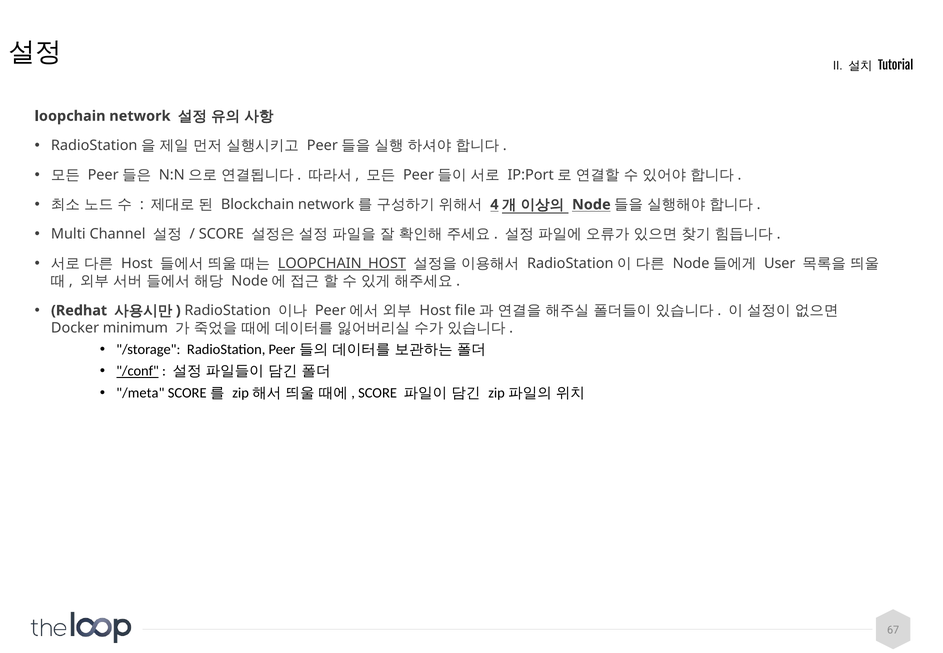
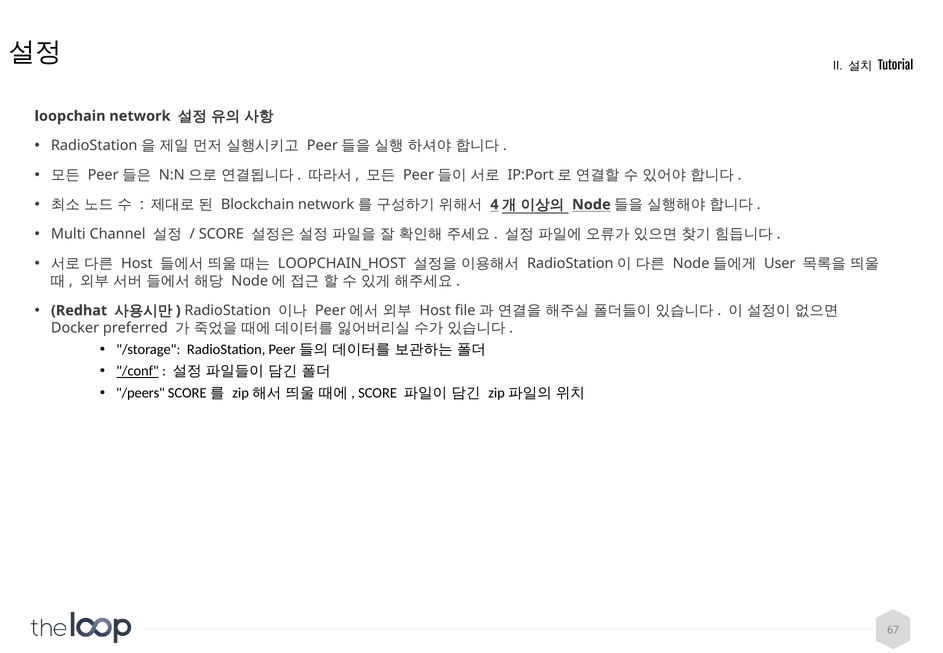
LOOPCHAIN_HOST underline: present -> none (342, 264)
minimum: minimum -> preferred (135, 328)
/meta: /meta -> /peers (140, 393)
